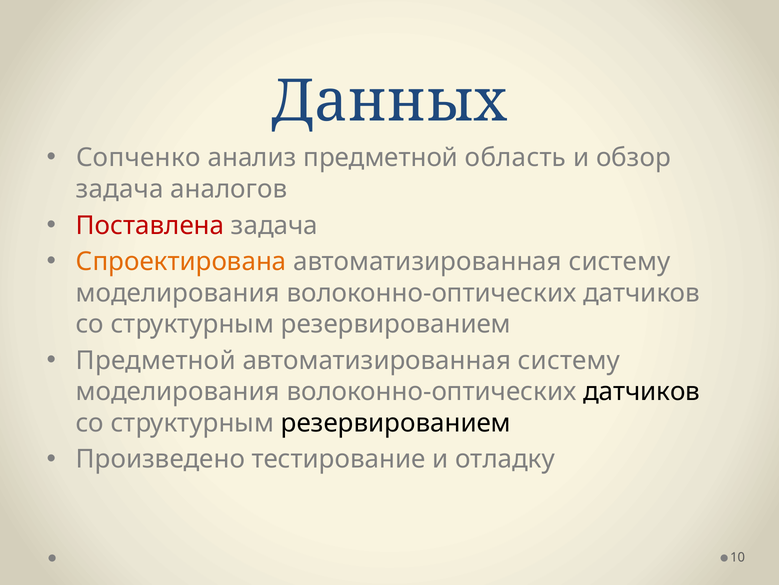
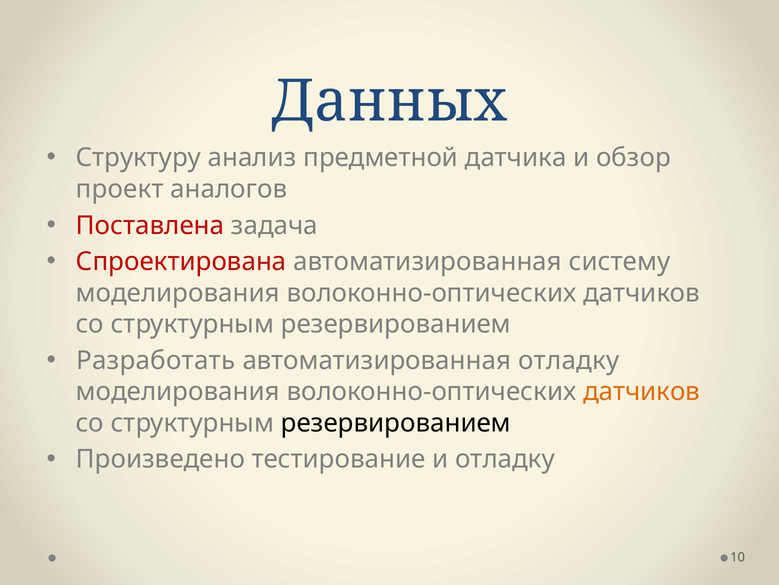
Сопченко: Сопченко -> Структуру (138, 158)
область: область -> датчика (516, 158)
задача: задача -> проект (120, 189)
Спроектирована colour: orange -> red (181, 261)
Предметной: Предметной -> Разработать (156, 360)
систему: систему -> отладку (569, 360)
датчиков colour: black -> orange (642, 391)
